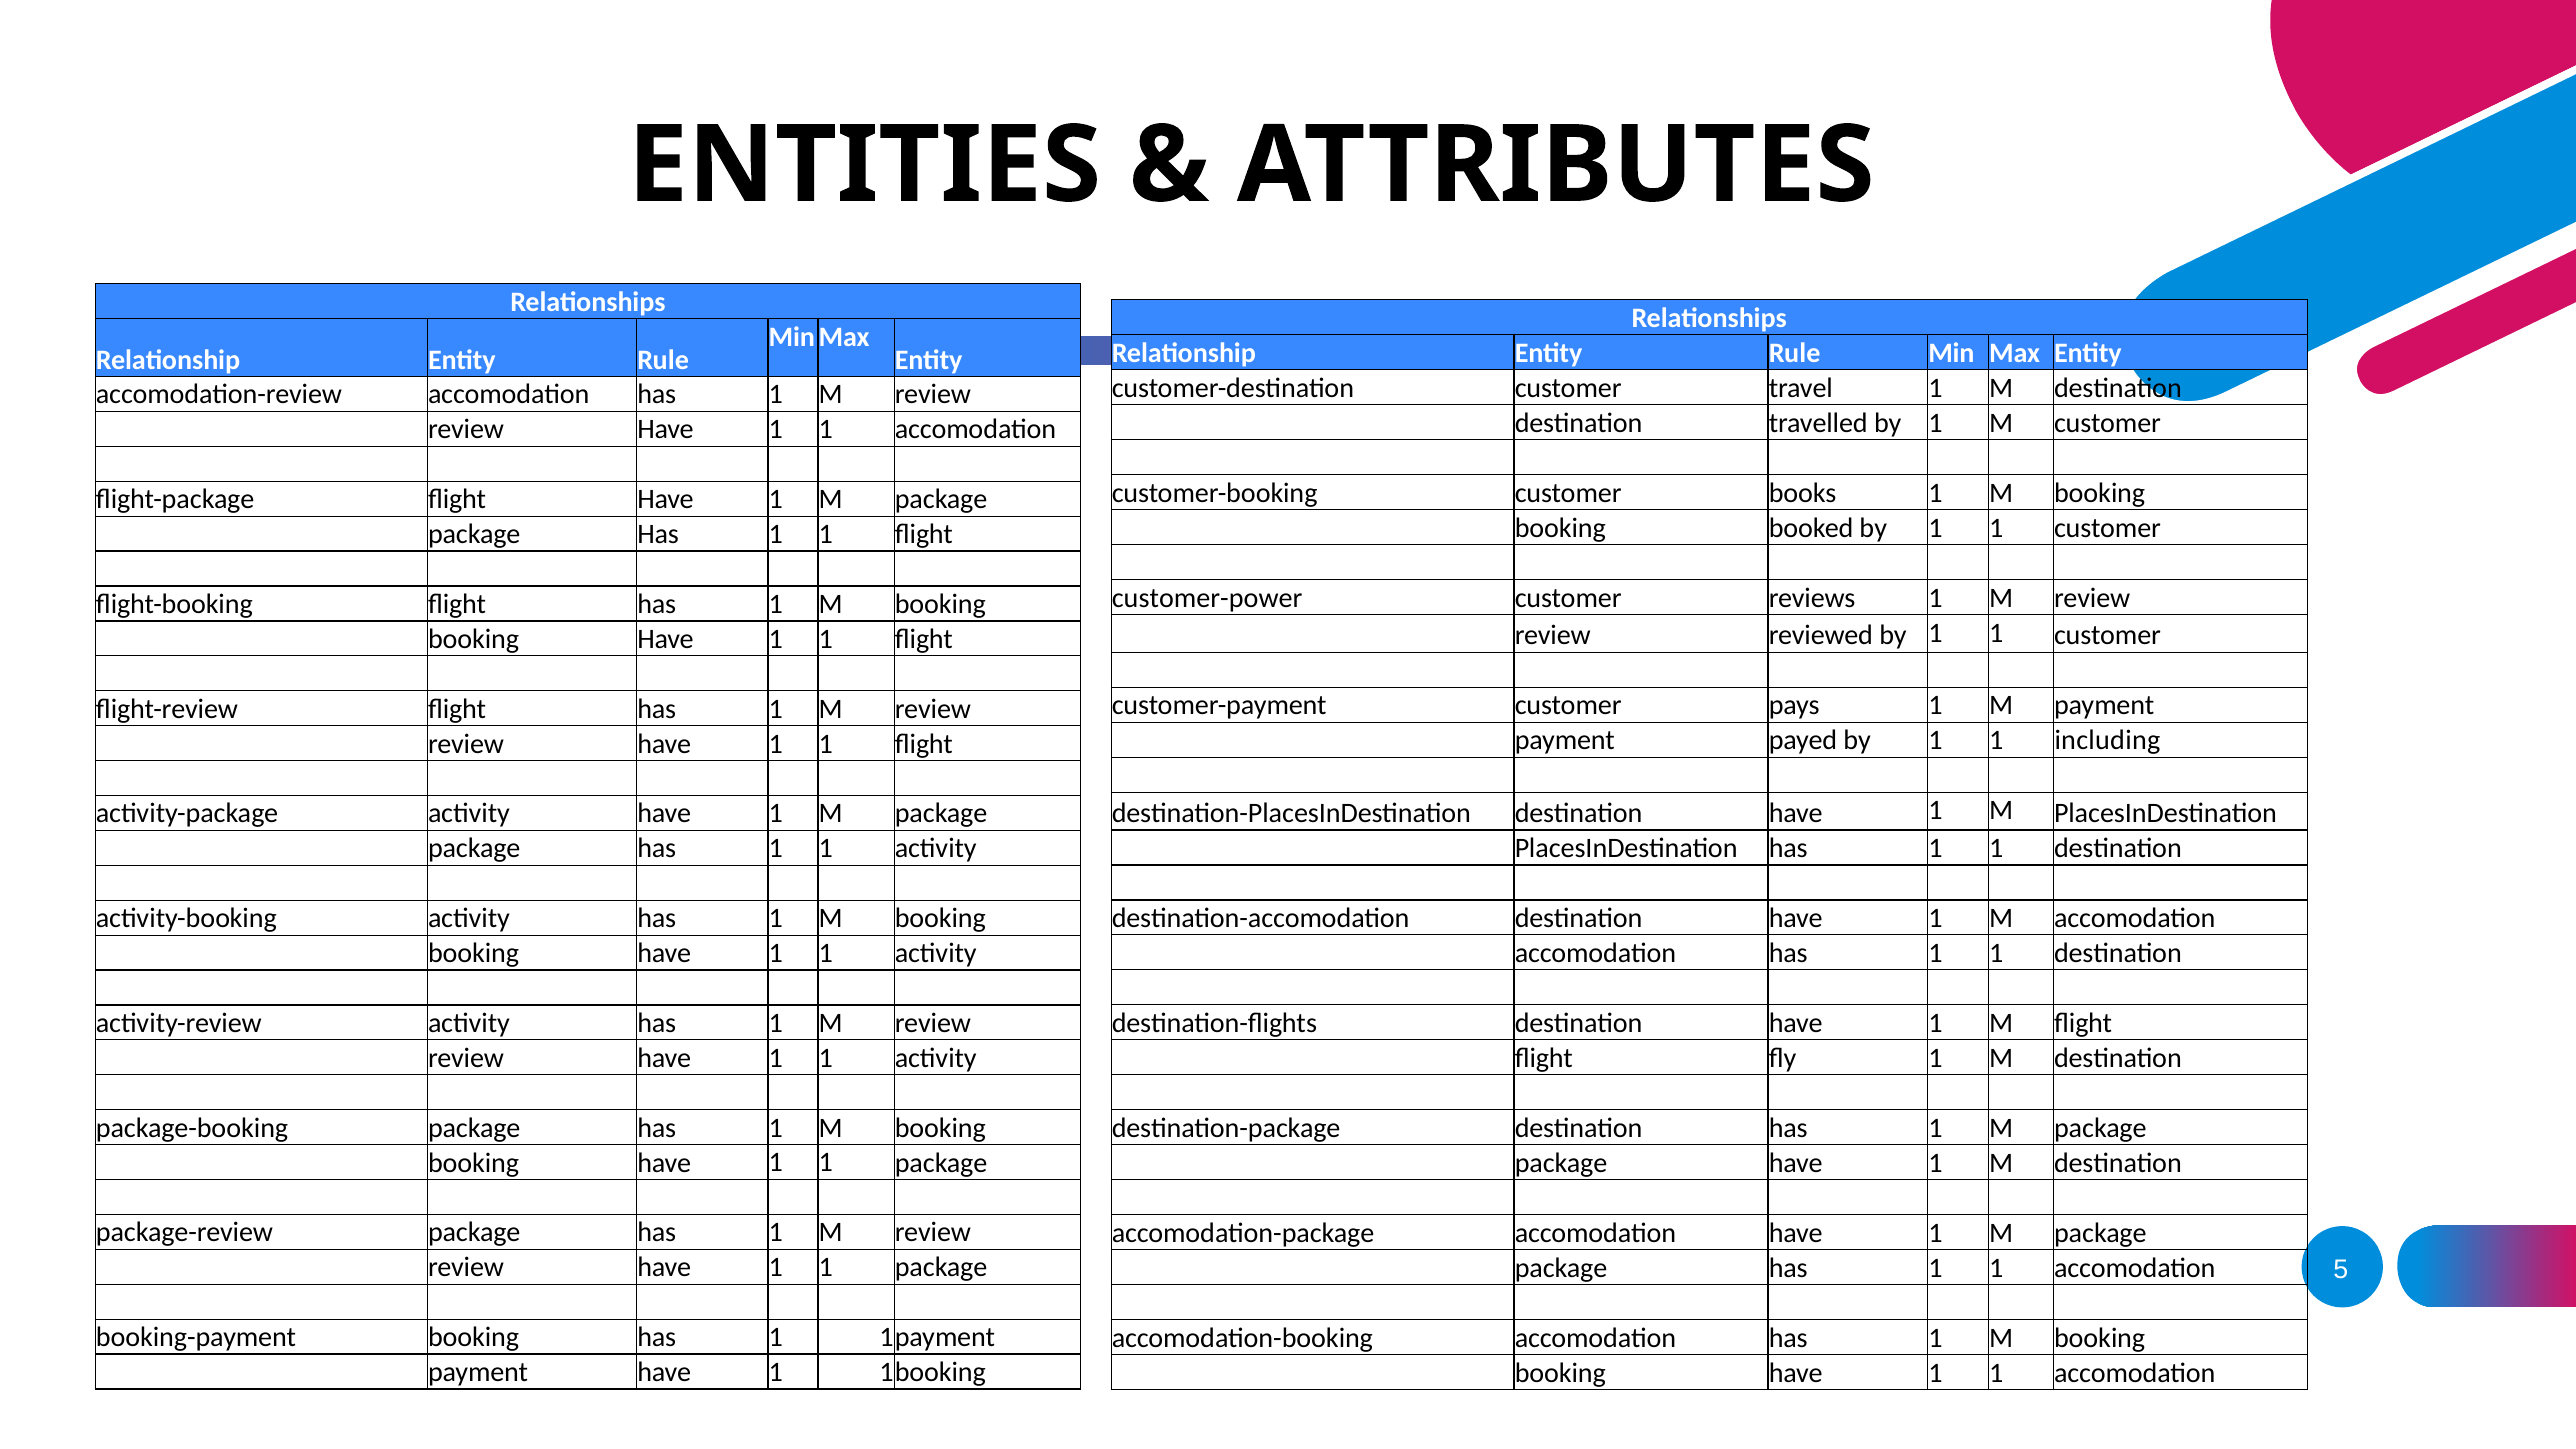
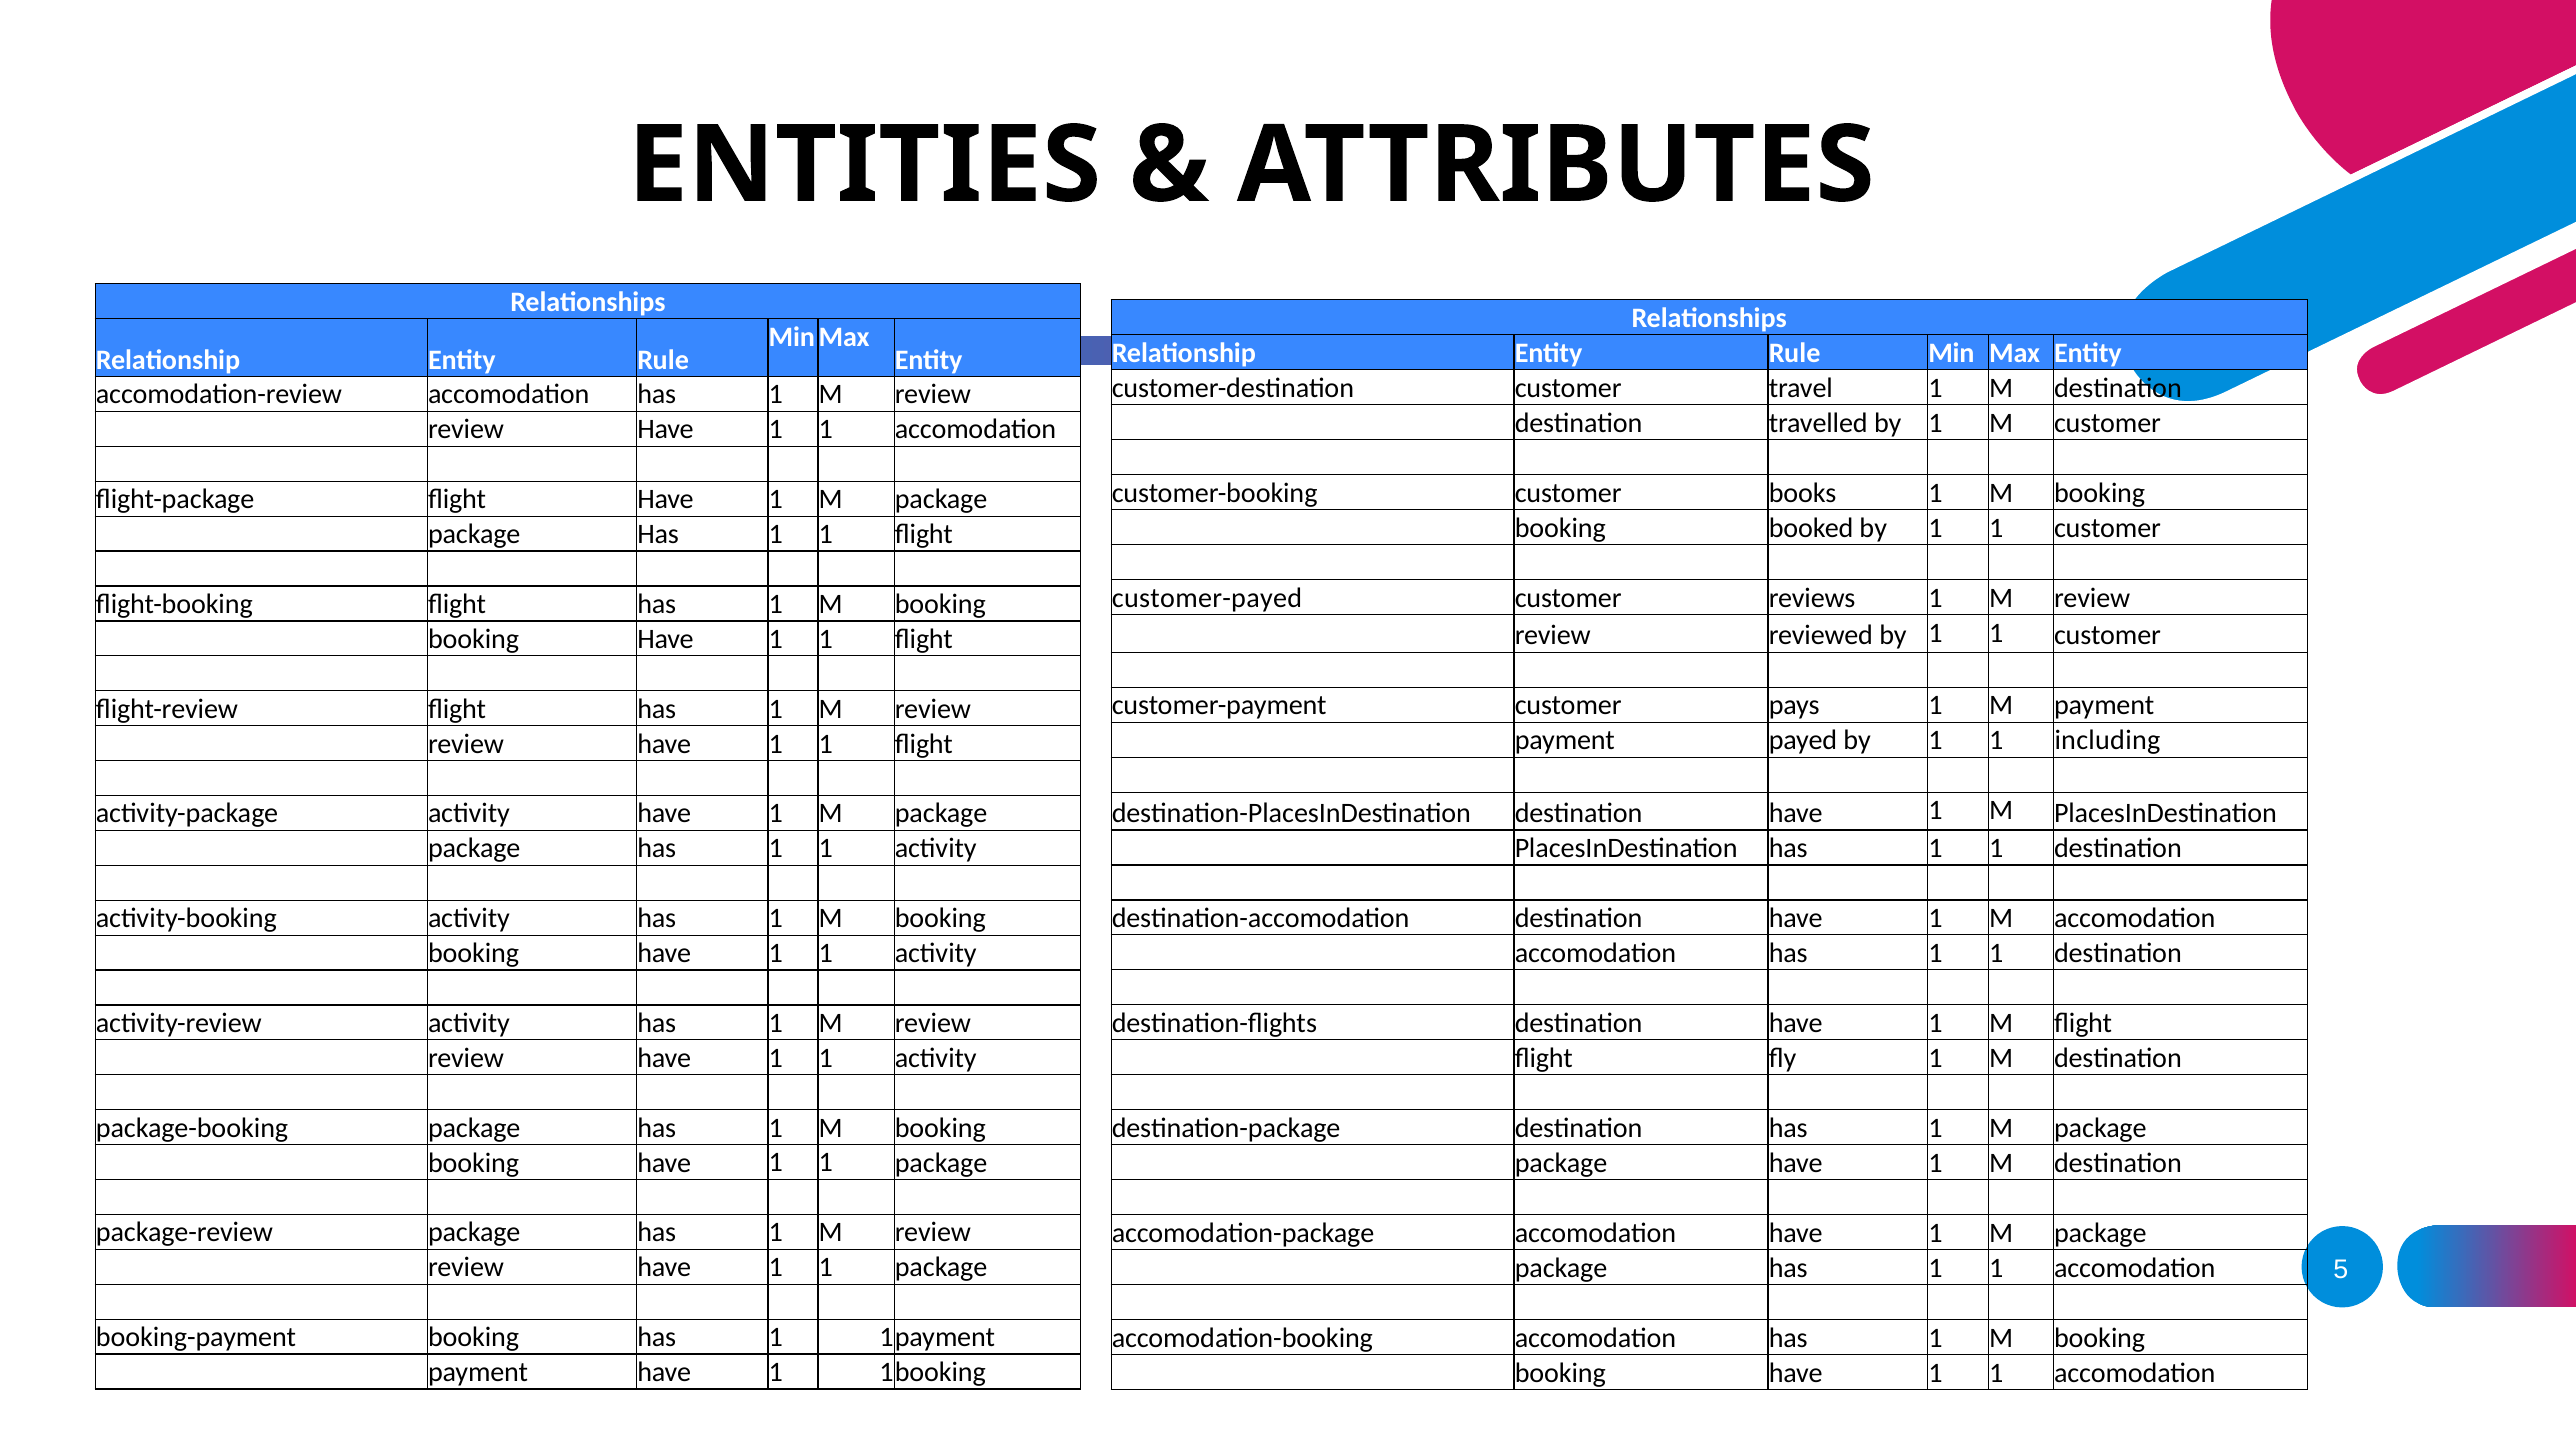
customer-power: customer-power -> customer-payed (1207, 598)
